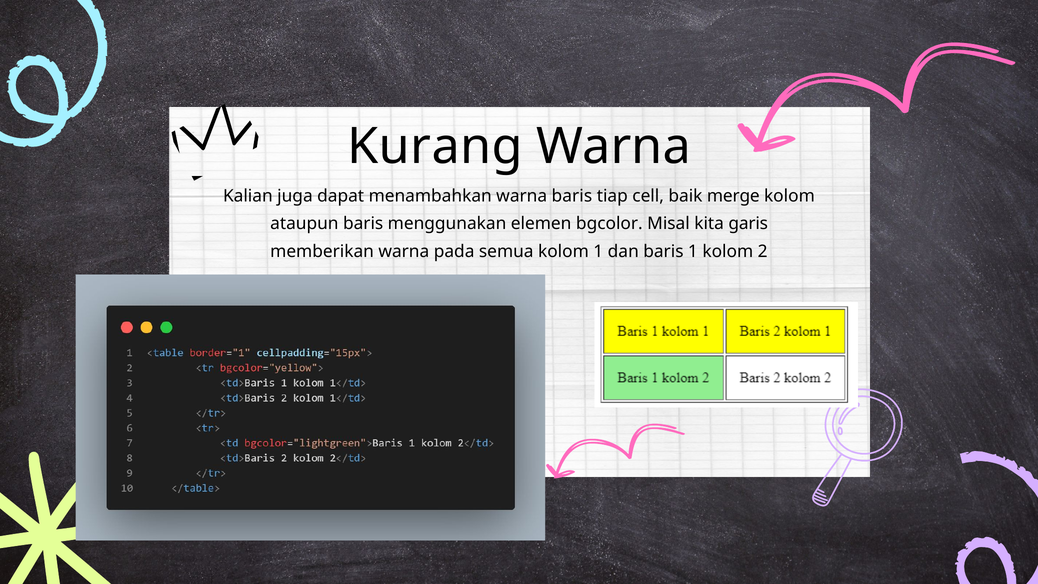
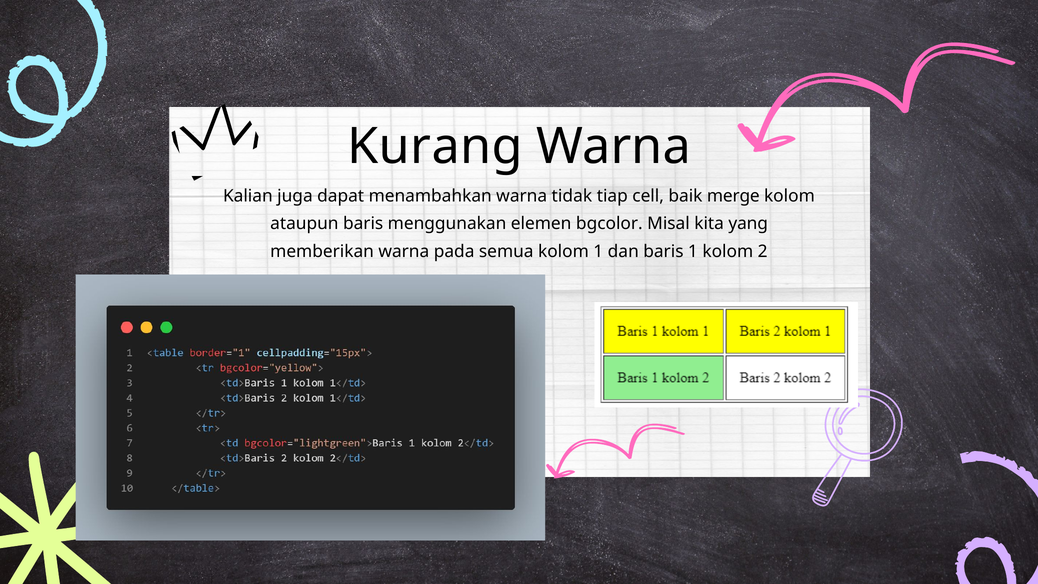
warna baris: baris -> tidak (572, 196)
garis: garis -> yang (748, 224)
